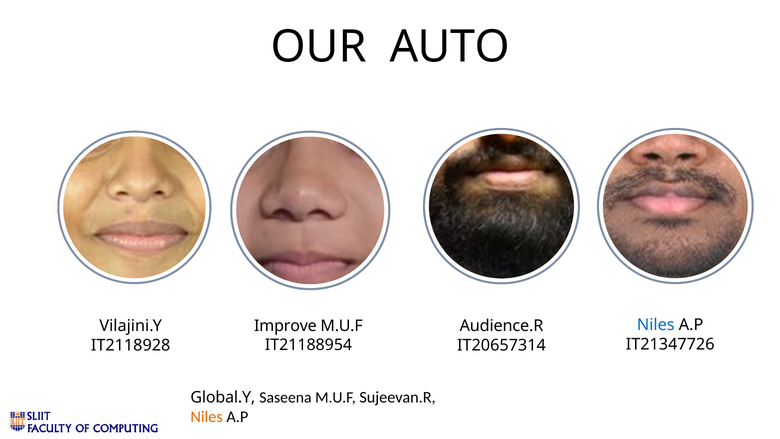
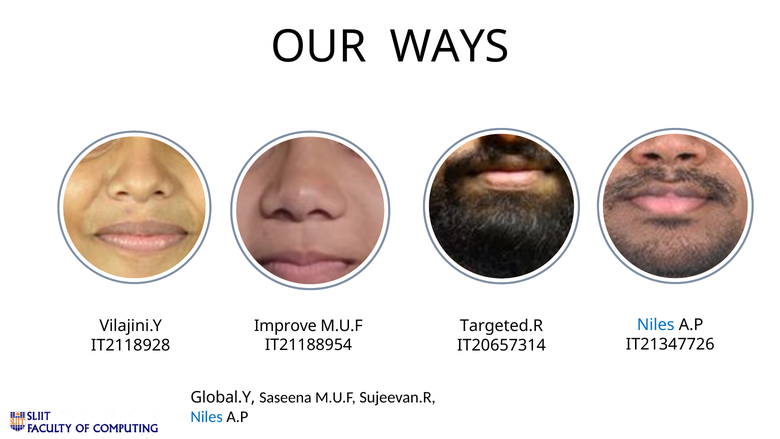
AUTO: AUTO -> WAYS (450, 47)
Audience.R: Audience.R -> Targeted.R (501, 325)
Niles colour: orange -> blue (207, 417)
